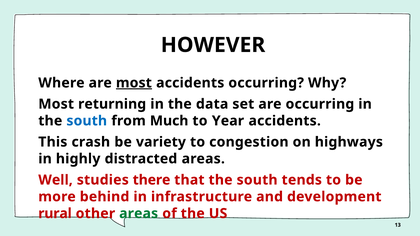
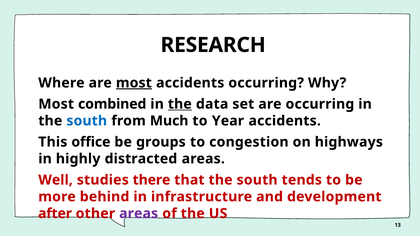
HOWEVER: HOWEVER -> RESEARCH (213, 45)
returning: returning -> combined (112, 104)
the underline: none -> present (180, 104)
crash: crash -> office (91, 142)
variety: variety -> groups (161, 142)
rural: rural -> after (55, 214)
areas colour: green -> purple (139, 214)
